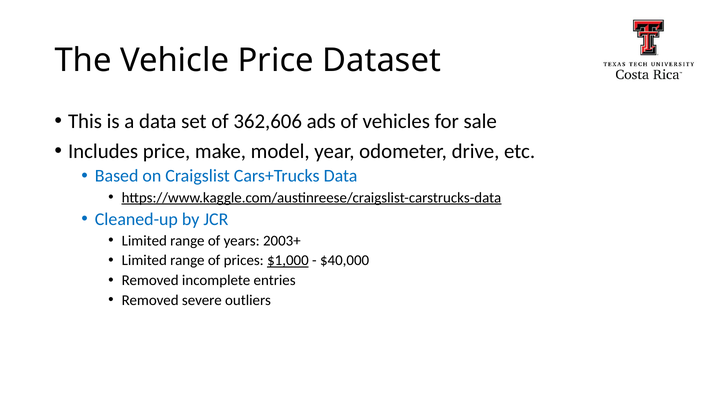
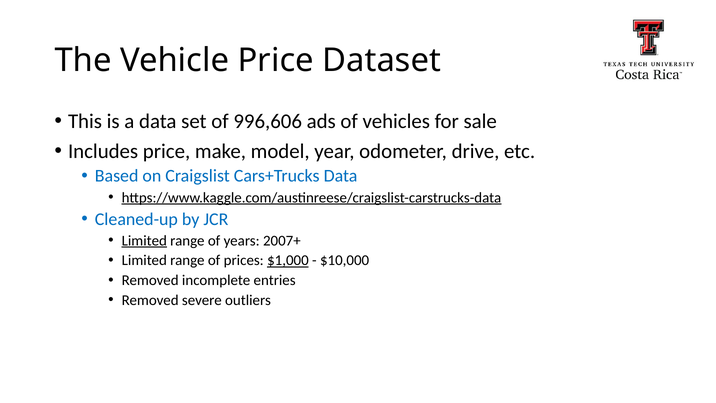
362,606: 362,606 -> 996,606 (268, 121)
Limited underline: none -> present (144, 240)
2003+: 2003+ -> 2007+ (282, 240)
$40,000: $40,000 -> $10,000 (345, 260)
